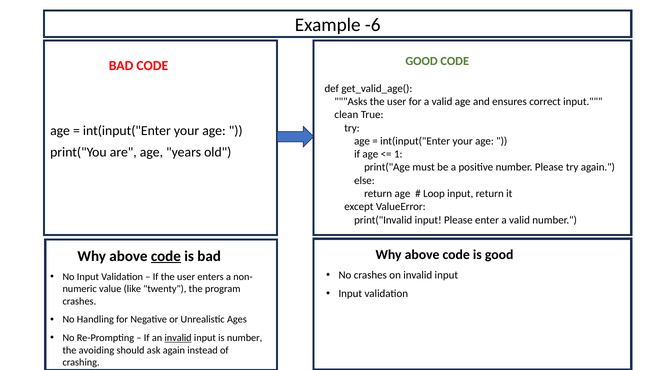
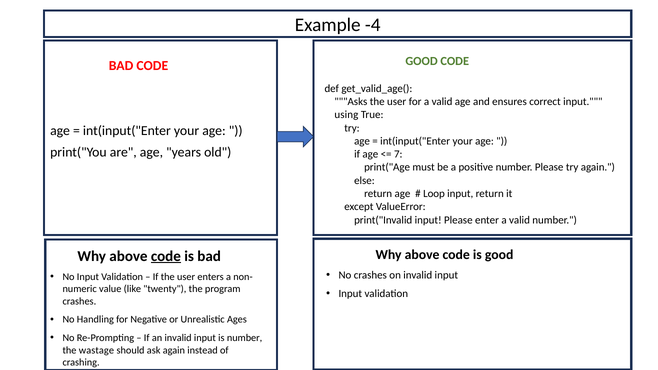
-6: -6 -> -4 (373, 25)
clean: clean -> using (346, 115)
1: 1 -> 7 (398, 154)
invalid underline: present -> none (178, 338)
avoiding: avoiding -> wastage (96, 350)
